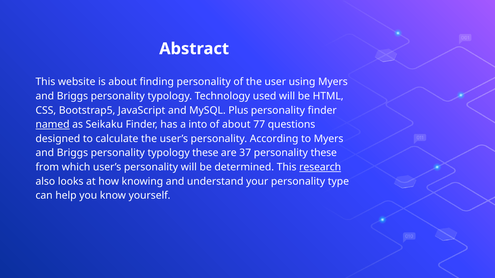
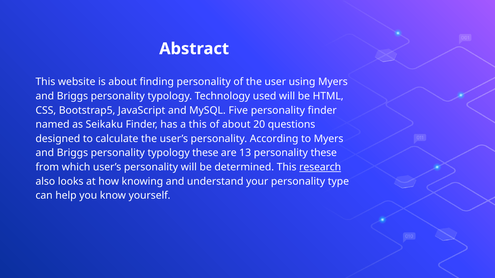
Plus: Plus -> Five (238, 110)
named underline: present -> none (53, 125)
a into: into -> this (198, 125)
77: 77 -> 20 (259, 125)
37: 37 -> 13 (245, 153)
